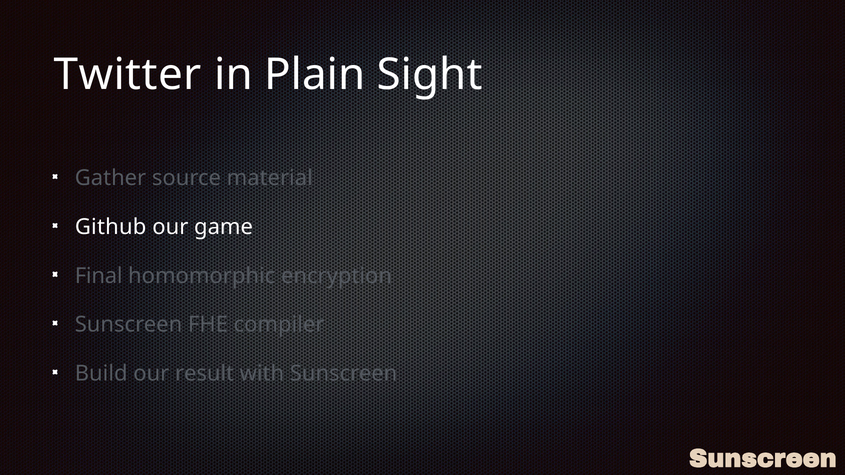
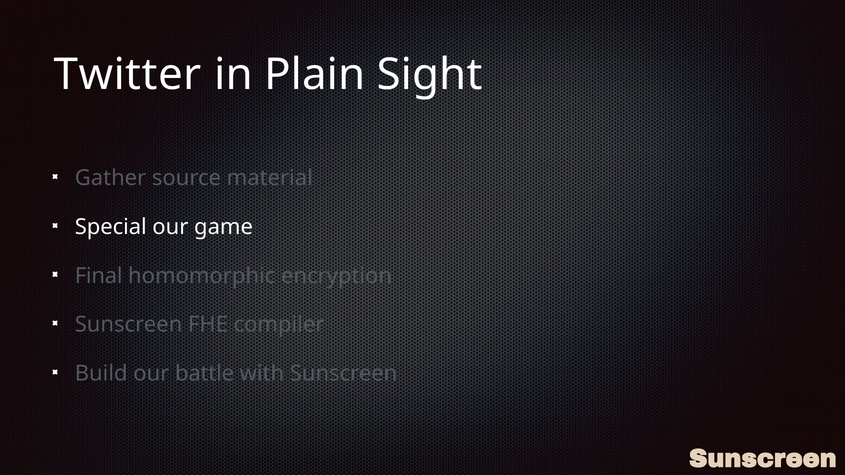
Github: Github -> Special (111, 227)
result: result -> battle (205, 374)
